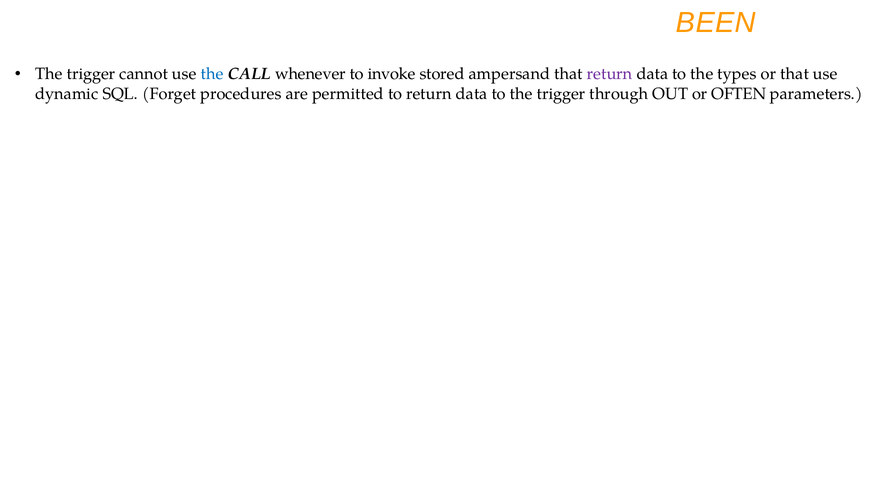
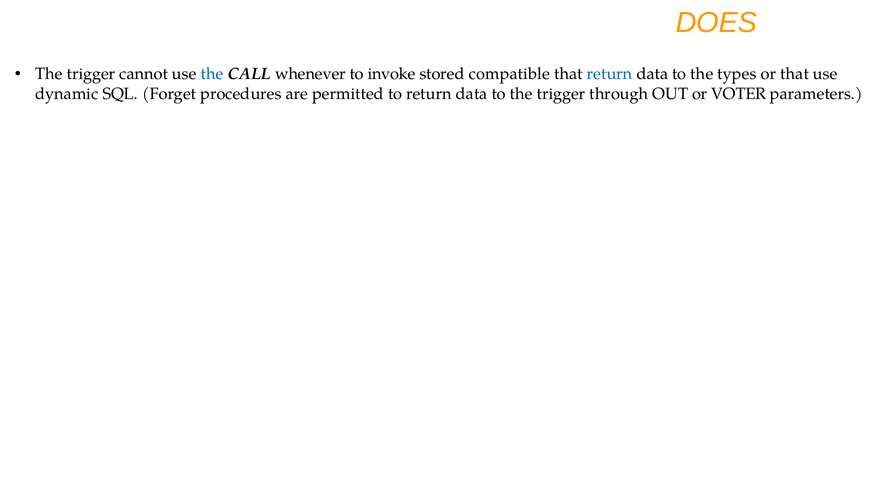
BEEN: BEEN -> DOES (716, 23)
ampersand: ampersand -> compatible (509, 74)
return colour: purple -> blue (610, 74)
OFTEN: OFTEN -> VOTER (739, 94)
